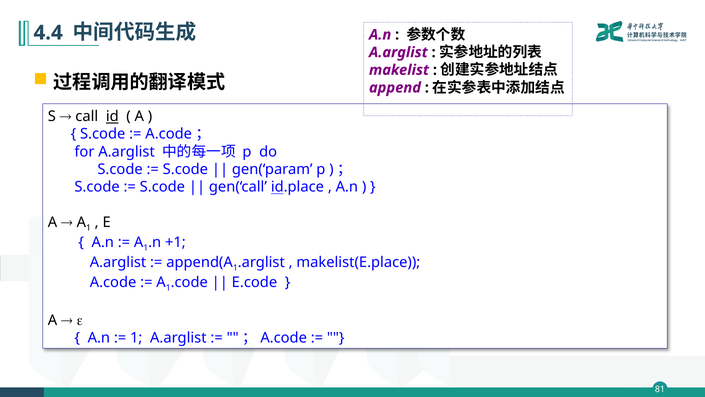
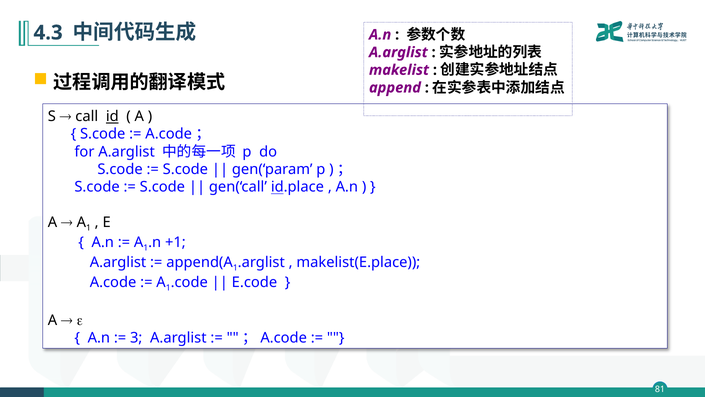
4.4: 4.4 -> 4.3 (48, 33)
1: 1 -> 3 (136, 337)
